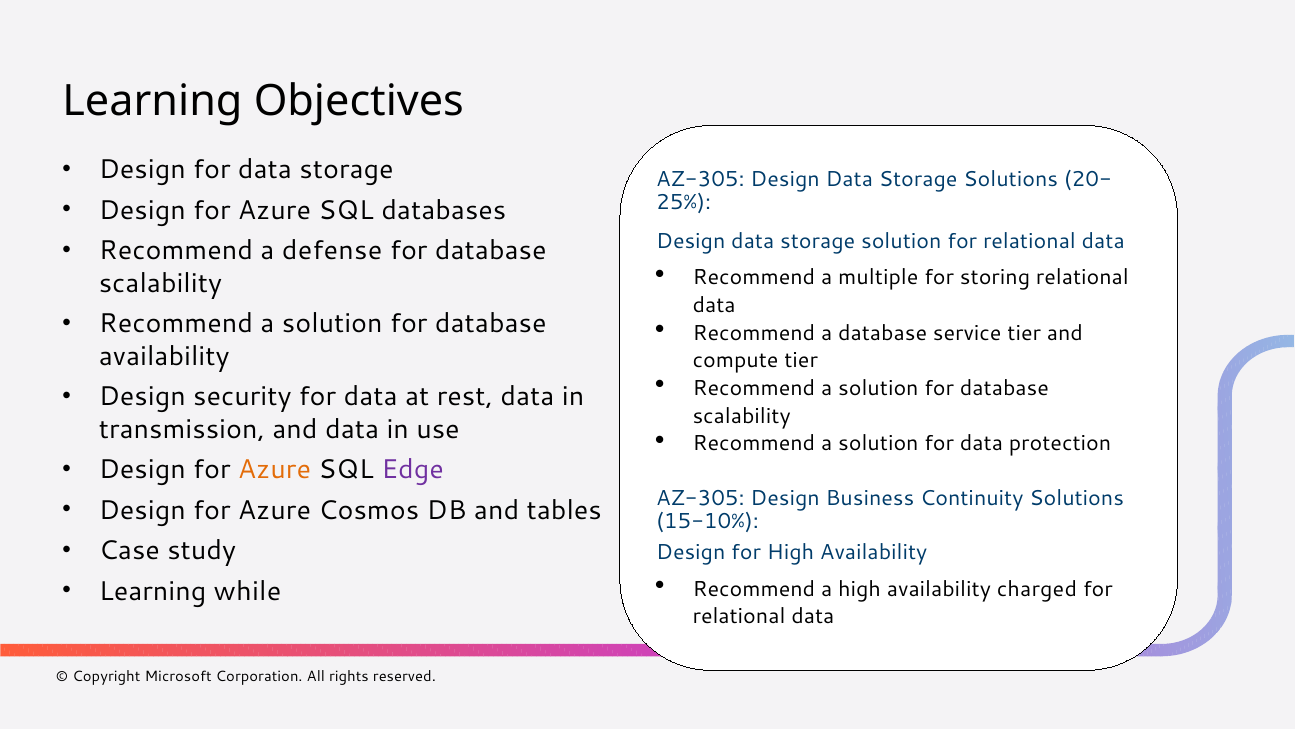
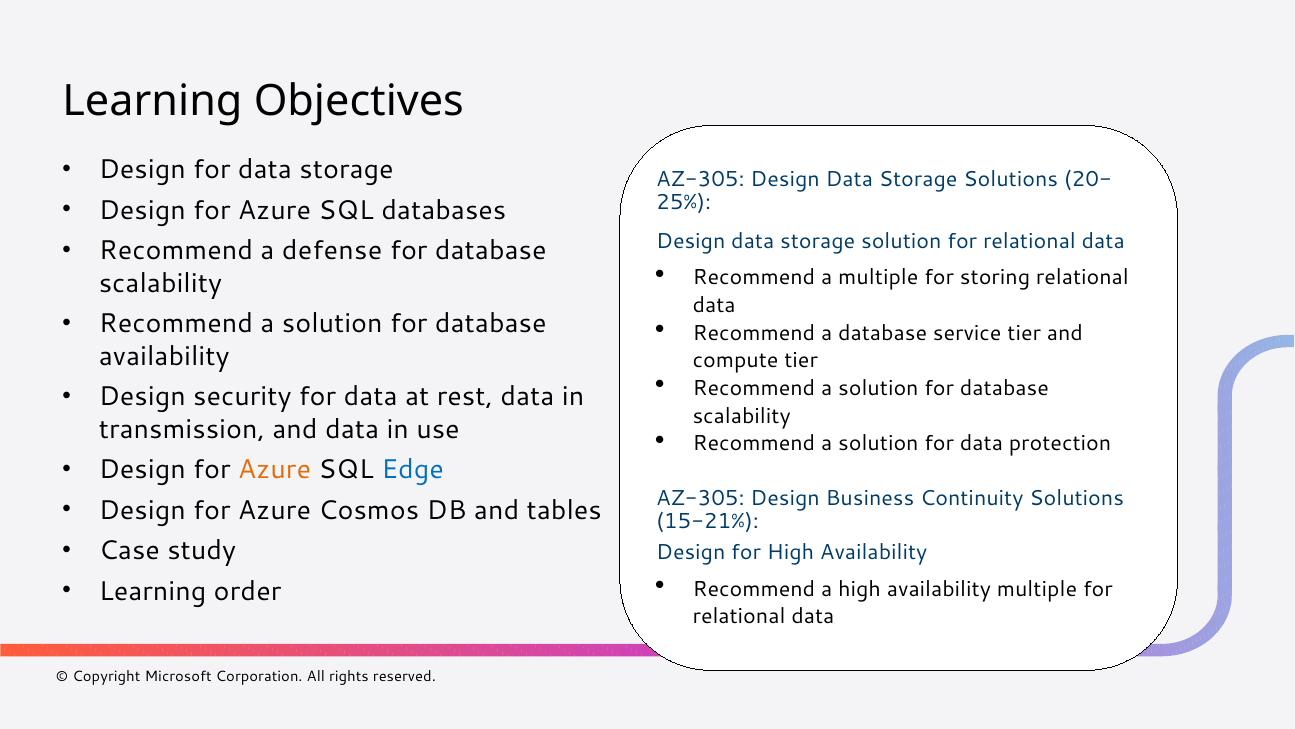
Edge colour: purple -> blue (413, 469)
15-10%: 15-10% -> 15-21% (708, 521)
availability charged: charged -> multiple (1037, 589)
while: while -> order (248, 591)
